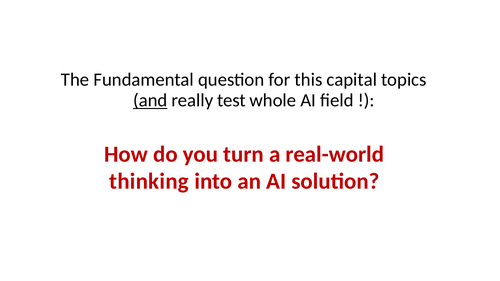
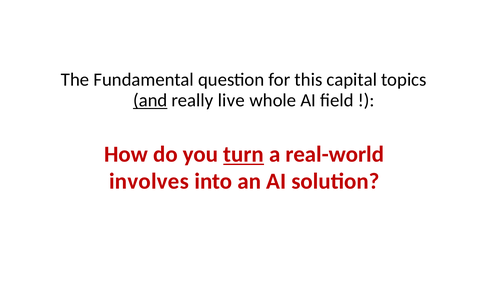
test: test -> live (231, 100)
turn underline: none -> present (244, 154)
thinking: thinking -> involves (149, 182)
